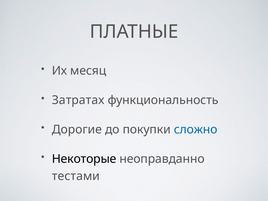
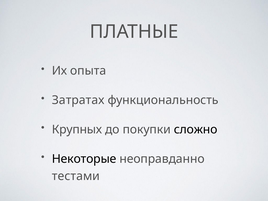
месяц: месяц -> опыта (88, 71)
Дорогие: Дорогие -> Крупных (77, 129)
сложно colour: blue -> black (196, 129)
